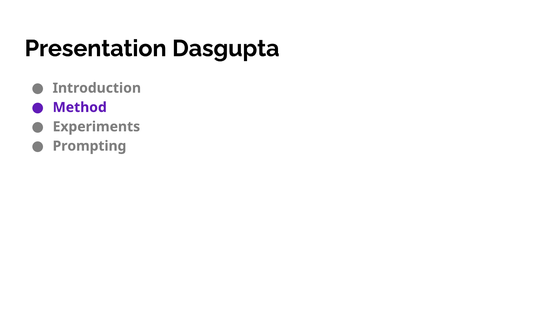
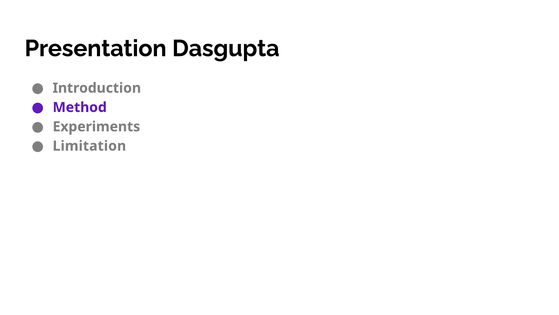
Prompting: Prompting -> Limitation (89, 146)
